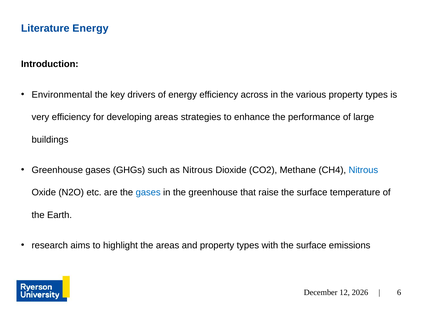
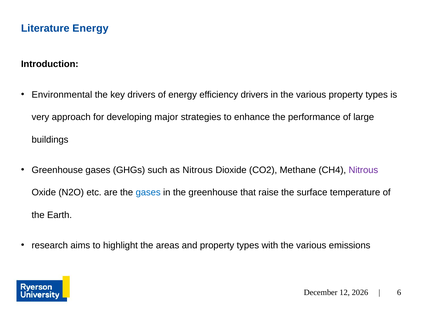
efficiency across: across -> drivers (254, 95)
very efficiency: efficiency -> approach (71, 117)
developing areas: areas -> major (166, 117)
Nitrous colour: blue -> purple (363, 170)
with the surface: surface -> various (311, 245)
